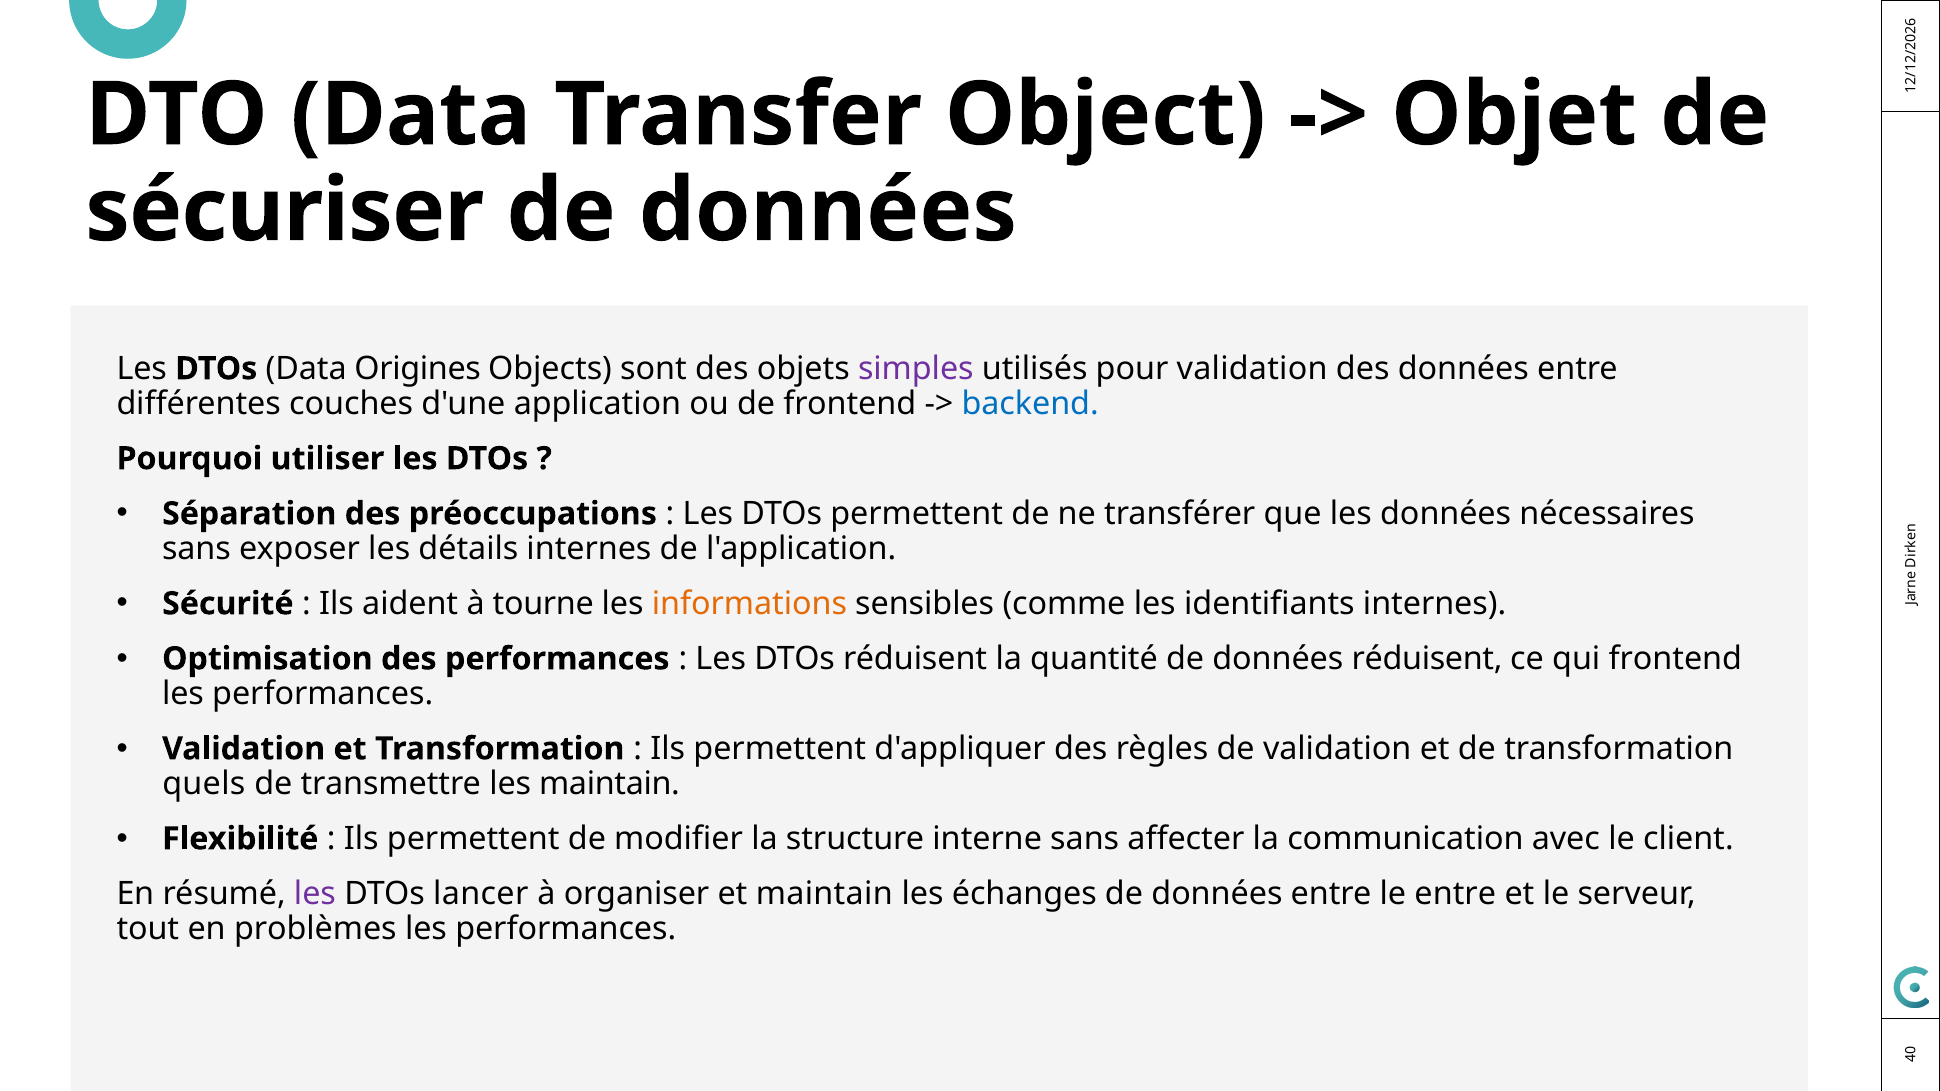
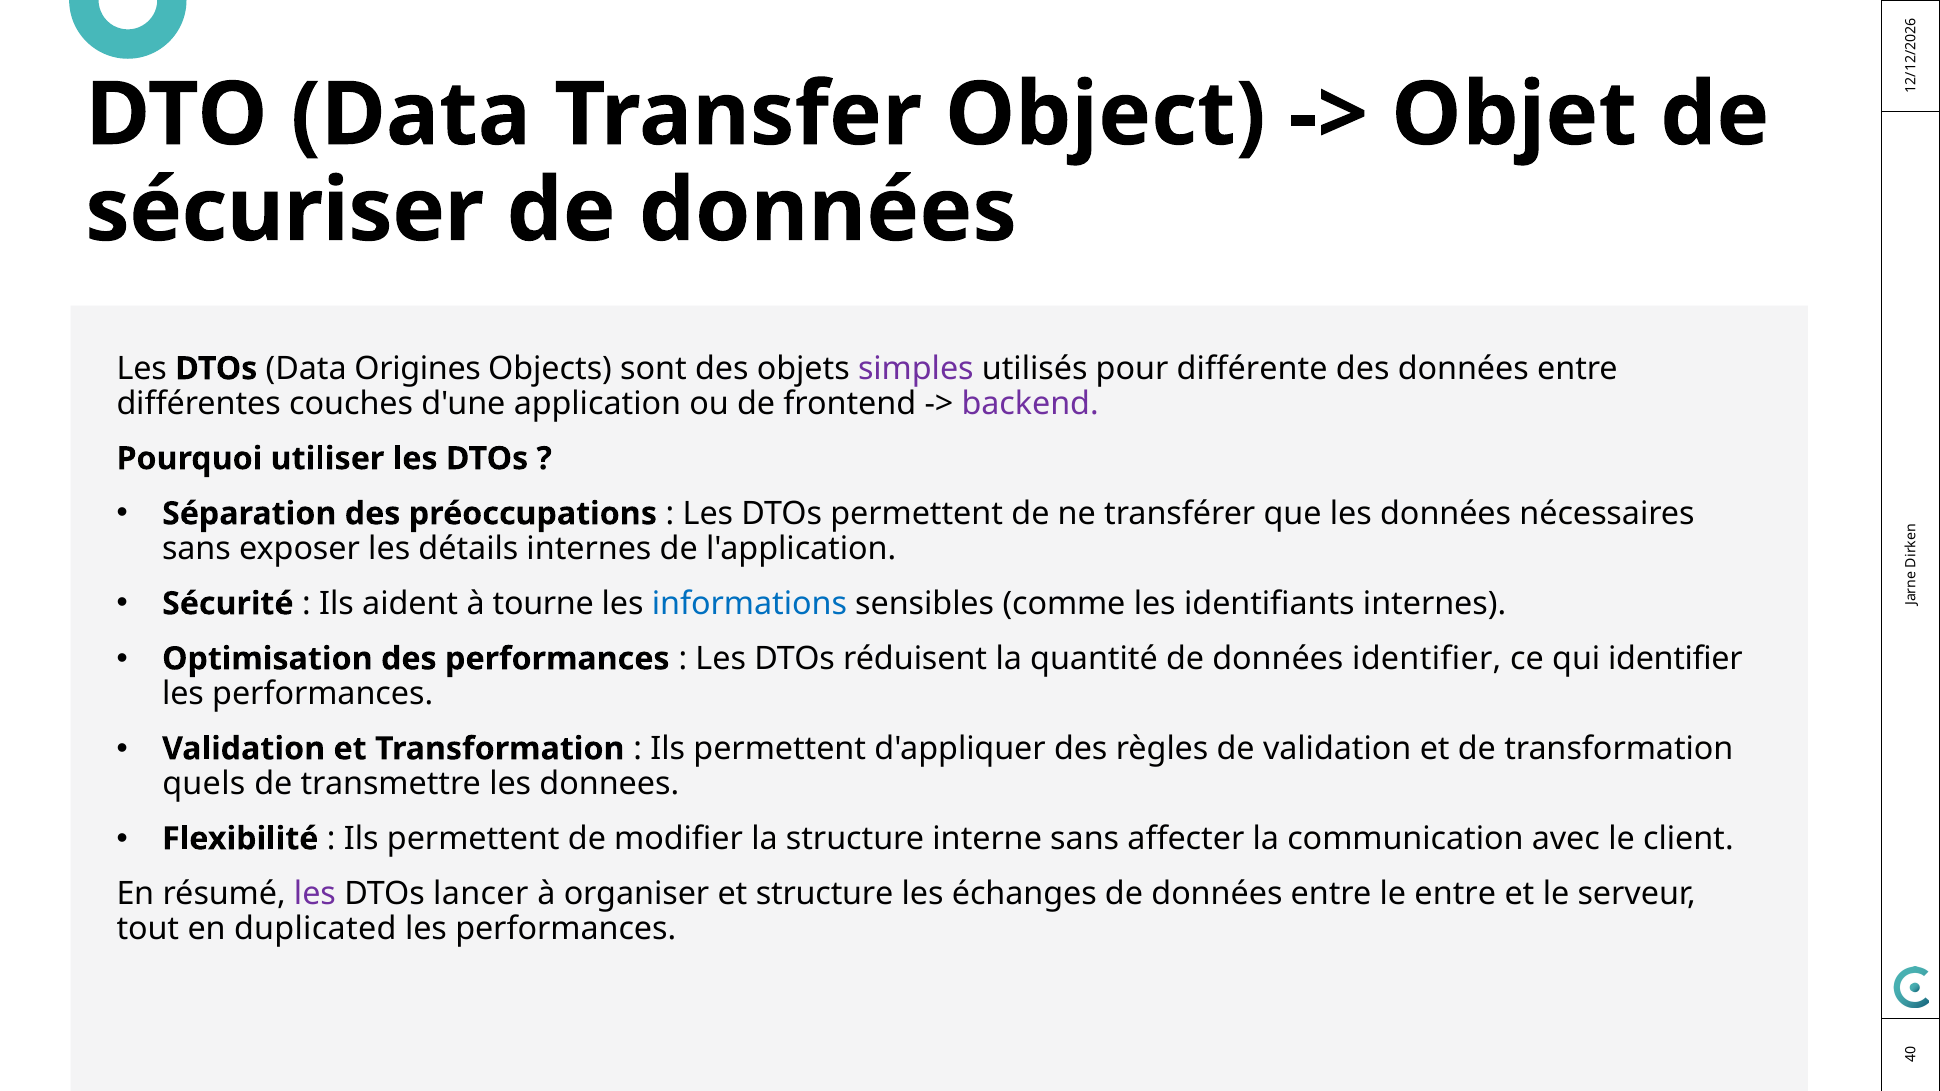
pour validation: validation -> différente (1252, 369)
backend colour: blue -> purple (1030, 404)
informations colour: orange -> blue (749, 604)
données réduisent: réduisent -> identifier (1427, 659)
qui frontend: frontend -> identifier (1675, 659)
les maintain: maintain -> donnees (609, 784)
et maintain: maintain -> structure (825, 894)
problèmes: problèmes -> duplicated (315, 929)
